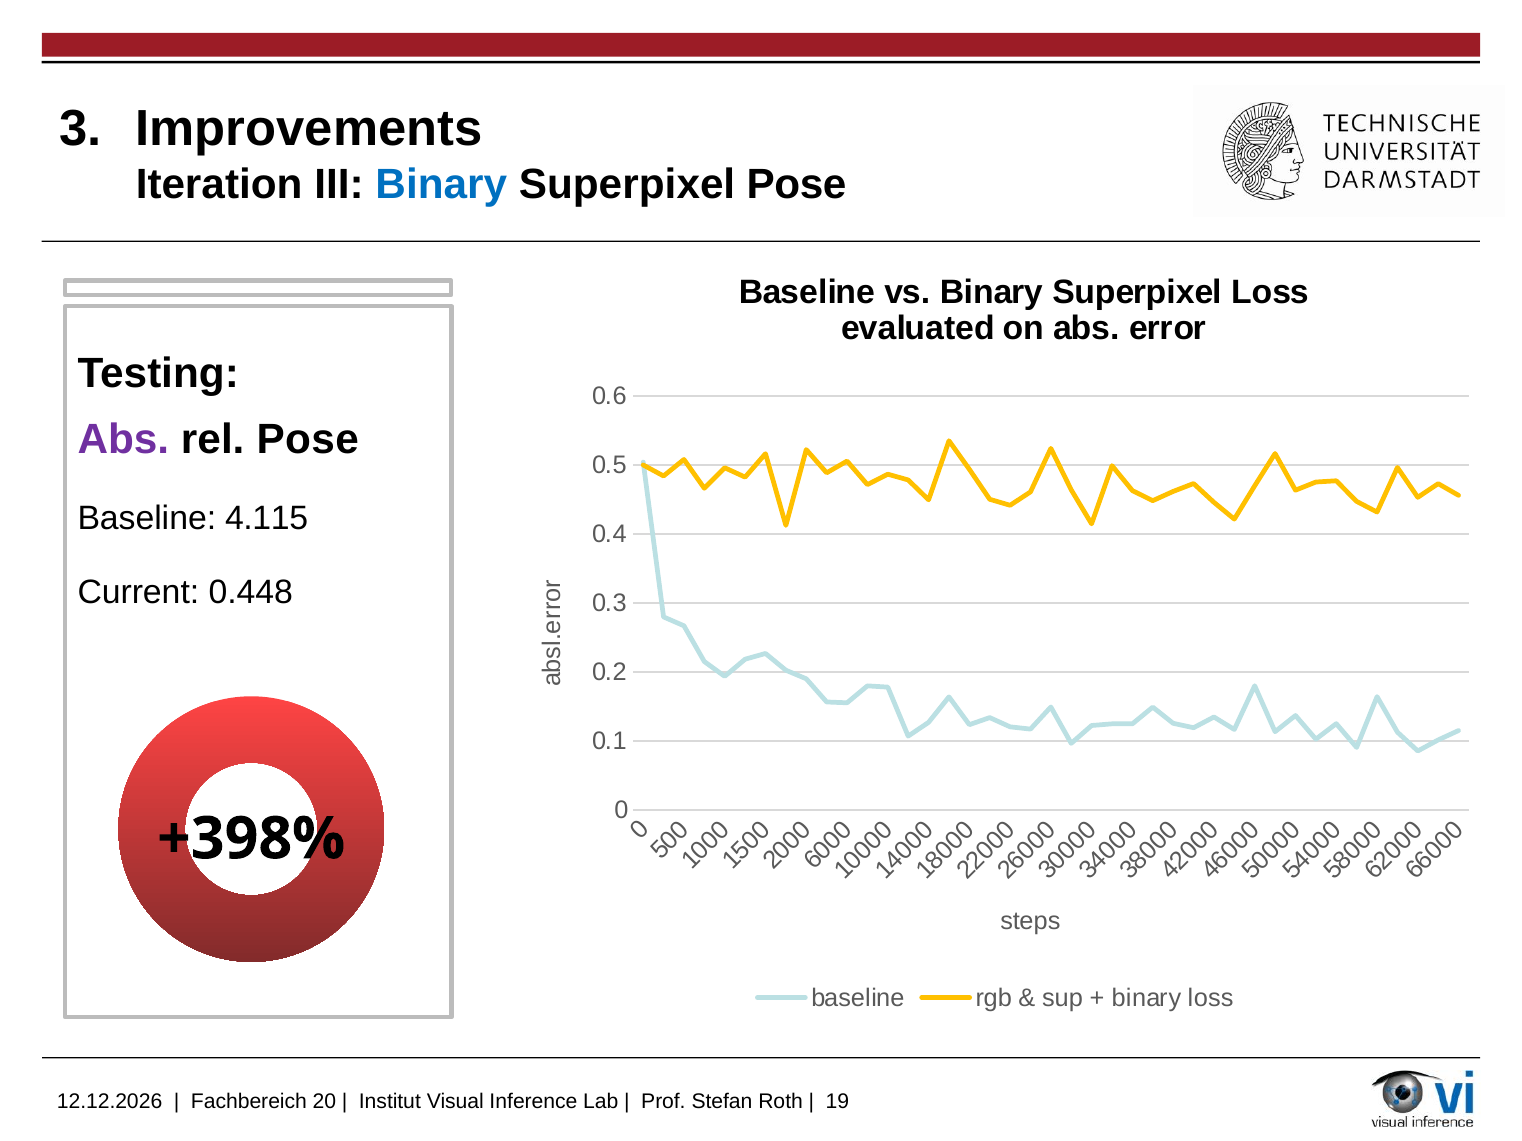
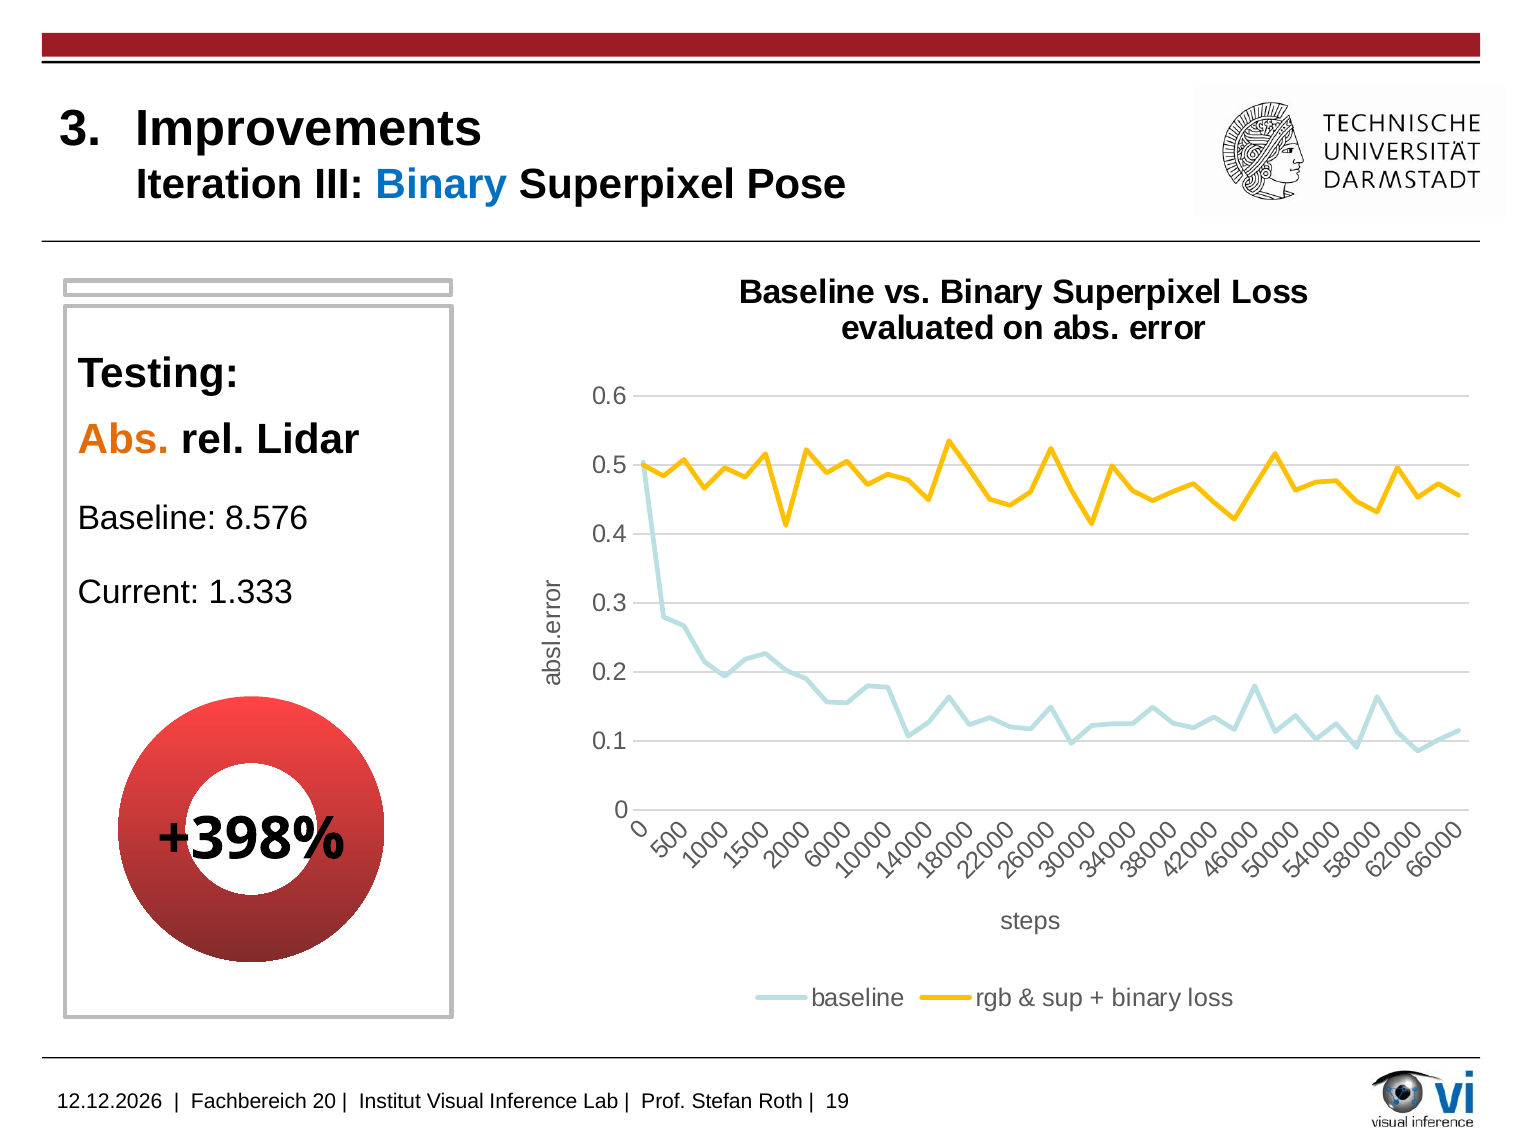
Abs colour: purple -> orange (123, 440)
rel Pose: Pose -> Lidar (308, 440)
4.115: 4.115 -> 8.576 (267, 518)
0.448: 0.448 -> 1.333 (251, 592)
